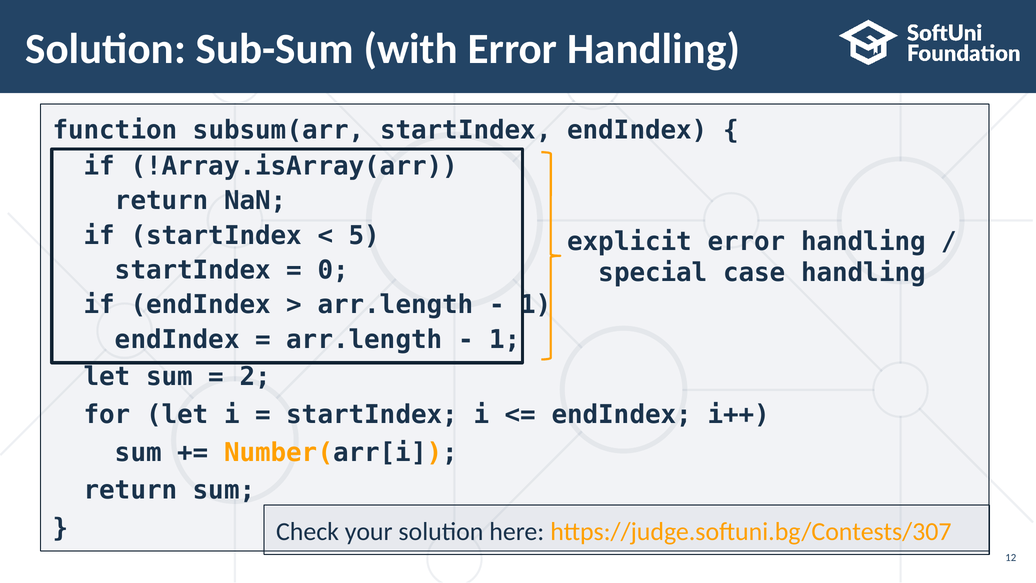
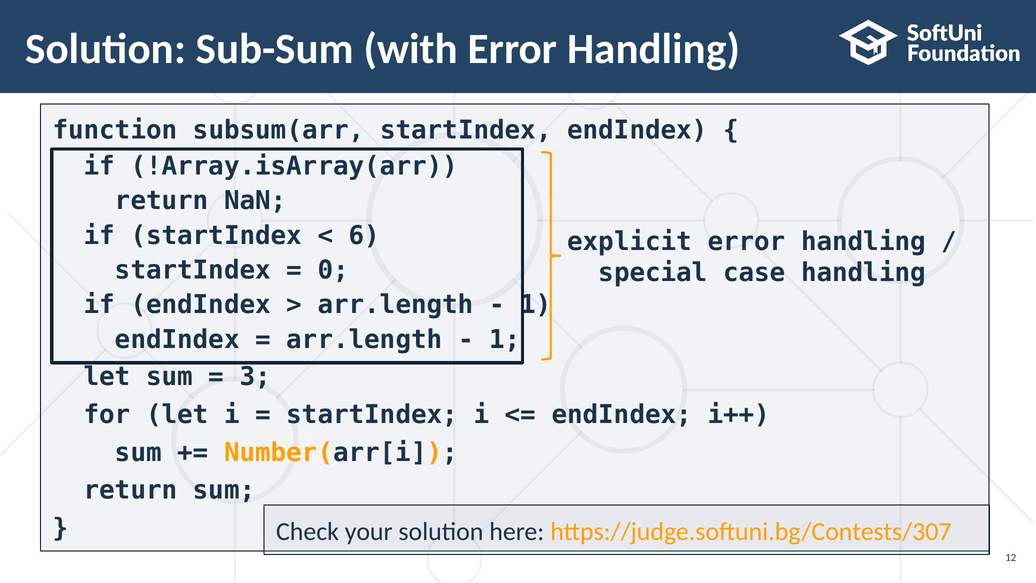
5: 5 -> 6 (364, 235)
2: 2 -> 3 (255, 377)
